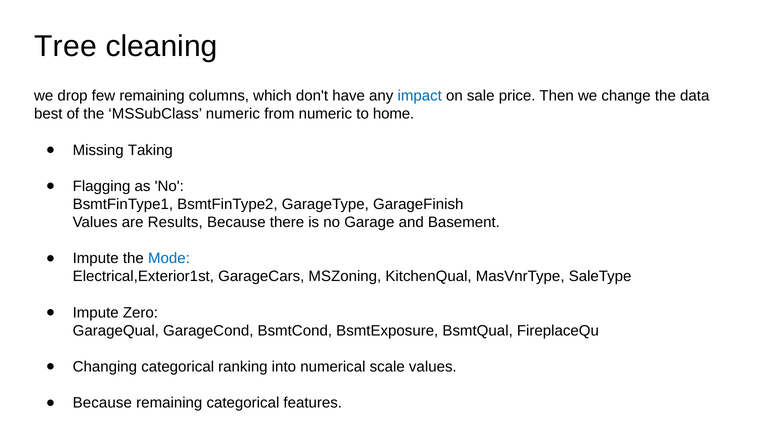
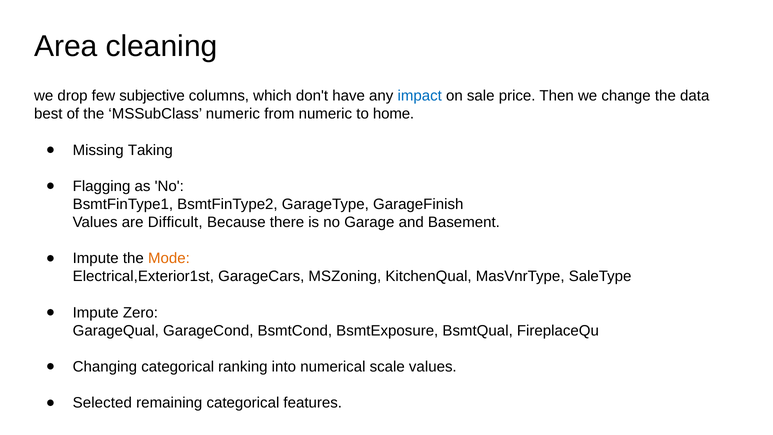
Tree: Tree -> Area (66, 46)
few remaining: remaining -> subjective (152, 96)
Results: Results -> Difficult (175, 222)
Mode colour: blue -> orange (169, 258)
Because: Because -> Selected (102, 403)
